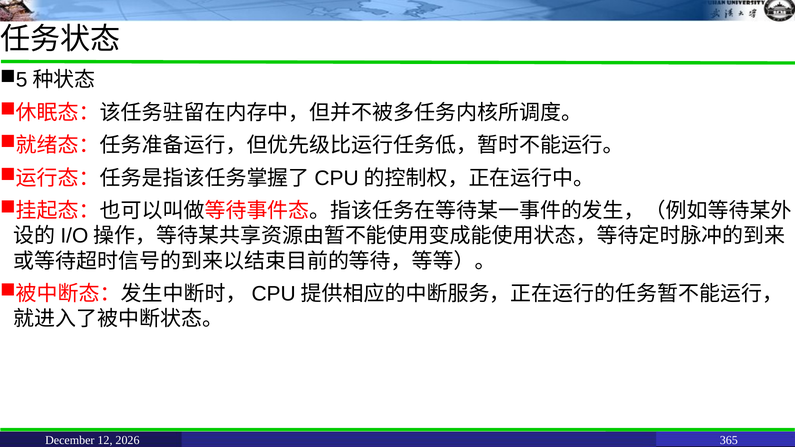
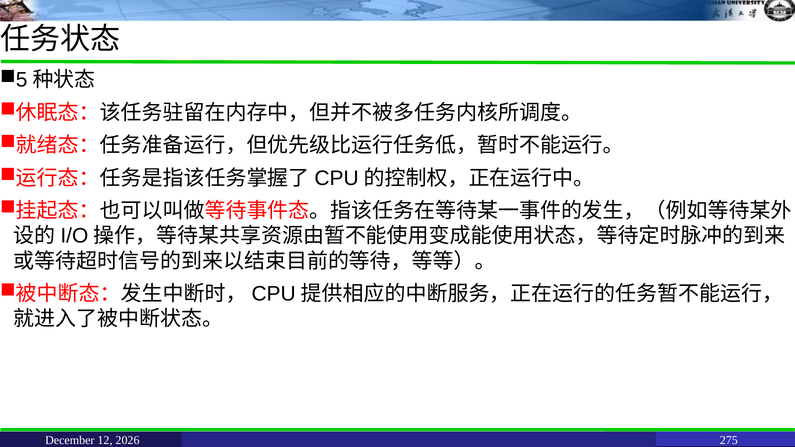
365: 365 -> 275 (729, 441)
